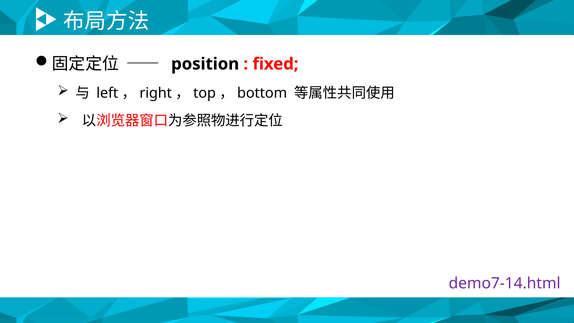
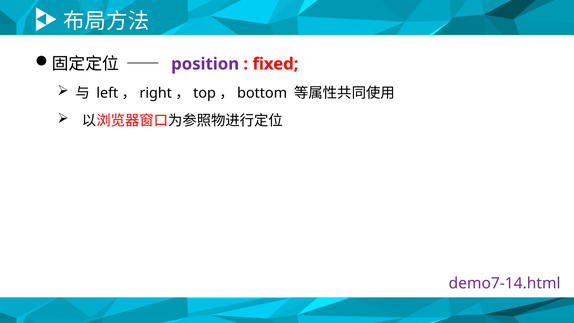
position colour: black -> purple (205, 64)
